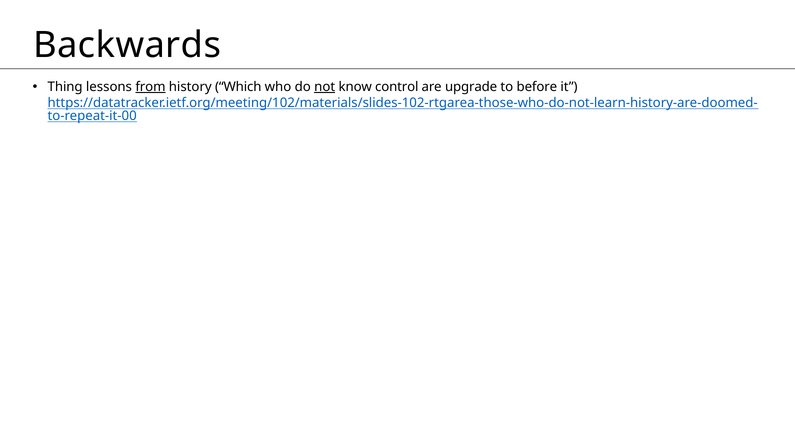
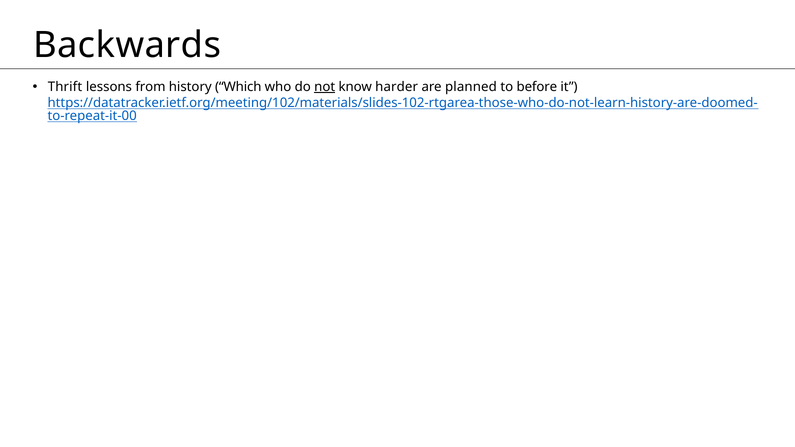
Thing: Thing -> Thrift (65, 87)
from underline: present -> none (150, 87)
control: control -> harder (397, 87)
upgrade: upgrade -> planned (471, 87)
